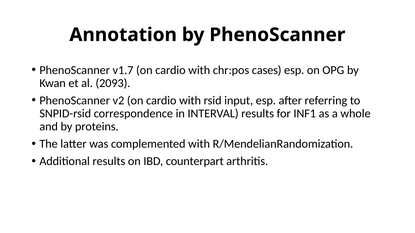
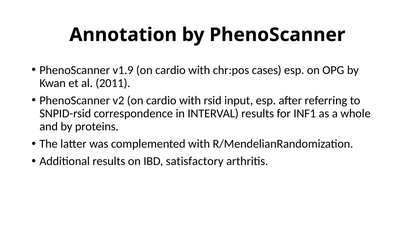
v1.7: v1.7 -> v1.9 (123, 70)
2093: 2093 -> 2011 (113, 83)
counterpart: counterpart -> satisfactory (195, 162)
